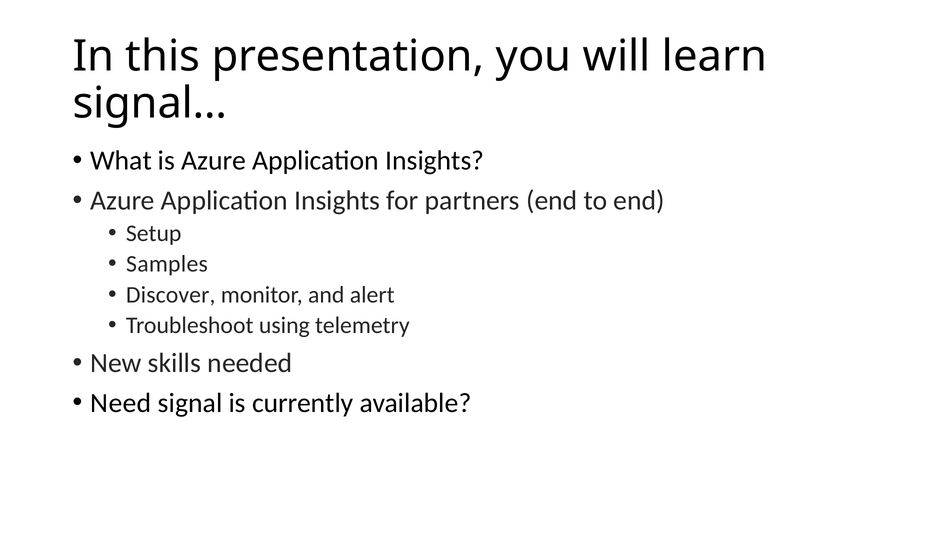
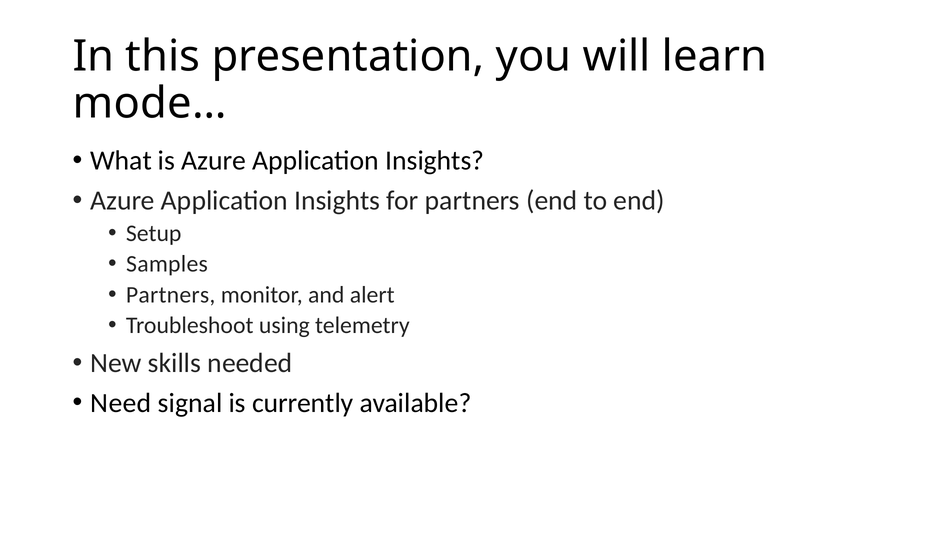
signal…: signal… -> mode… (150, 103)
Discover: Discover -> Partners (171, 295)
